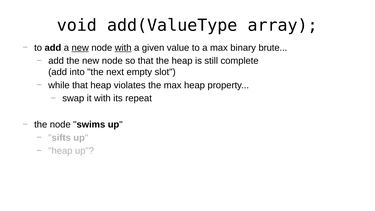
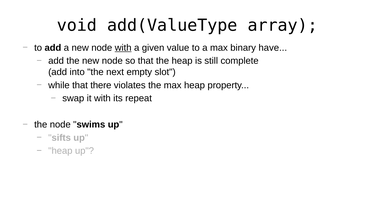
new underline: present -> none (80, 48)
brute: brute -> have (273, 48)
that heap: heap -> there (101, 85)
